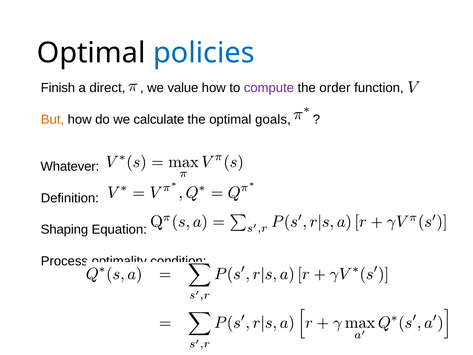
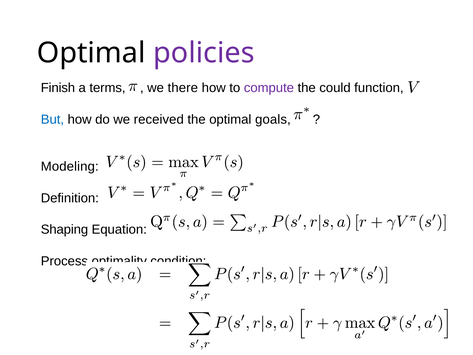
policies colour: blue -> purple (204, 53)
direct: direct -> terms (107, 88)
value: value -> there (183, 88)
order: order -> could (335, 88)
But colour: orange -> blue (52, 119)
calculate: calculate -> received (159, 119)
Whatever: Whatever -> Modeling (70, 167)
